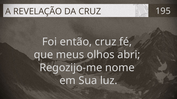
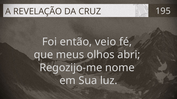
então cruz: cruz -> veio (106, 42)
